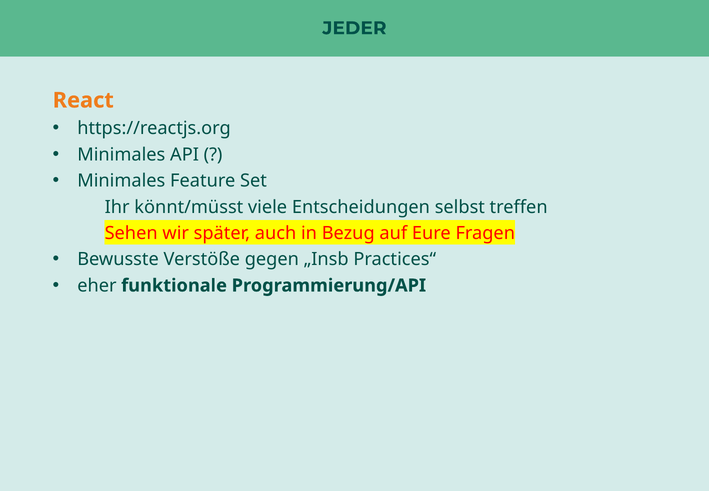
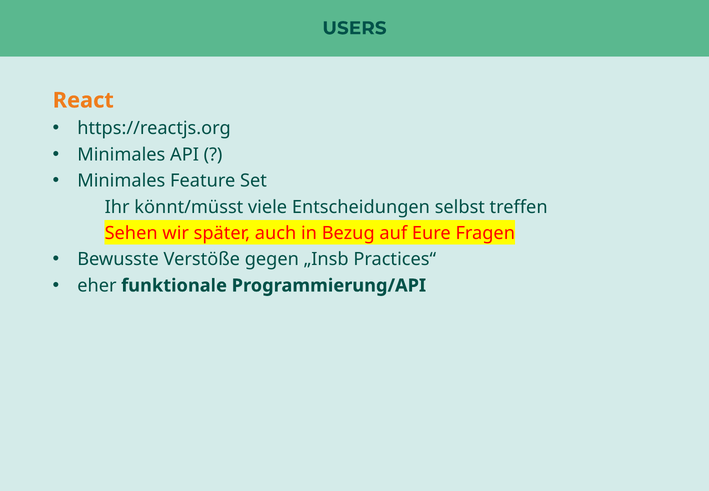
JEDER: JEDER -> USERS (354, 28)
